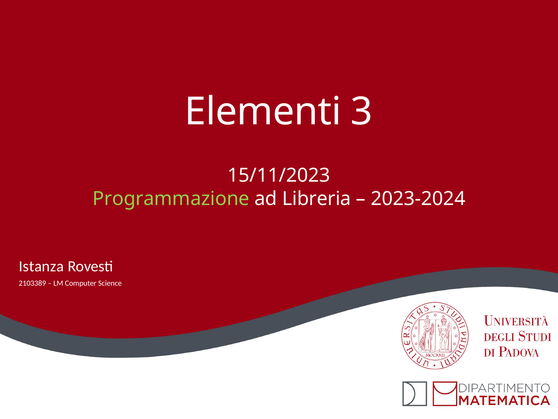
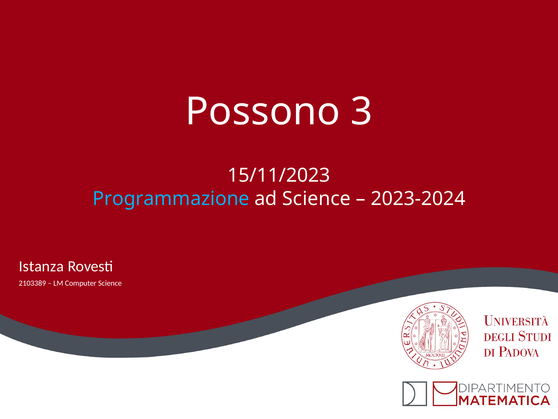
Elementi: Elementi -> Possono (263, 111)
Programmazione colour: light green -> light blue (171, 198)
ad Libreria: Libreria -> Science (317, 198)
